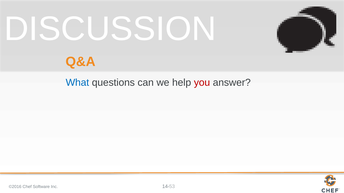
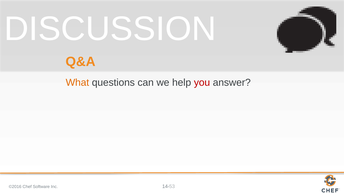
What colour: blue -> orange (77, 83)
